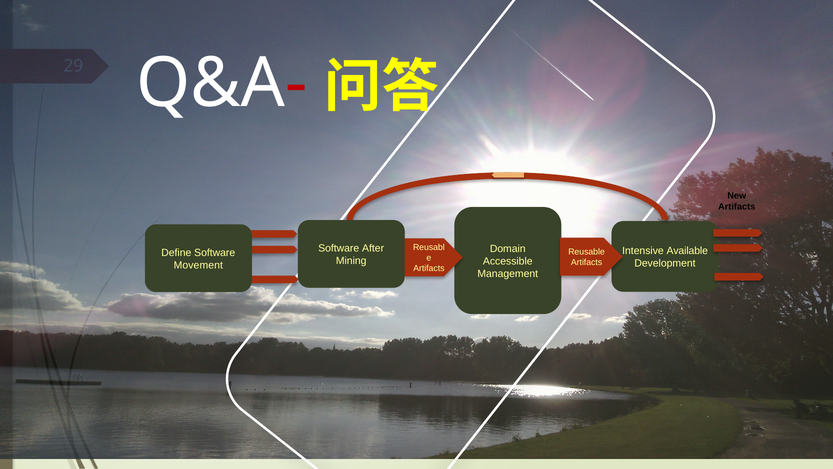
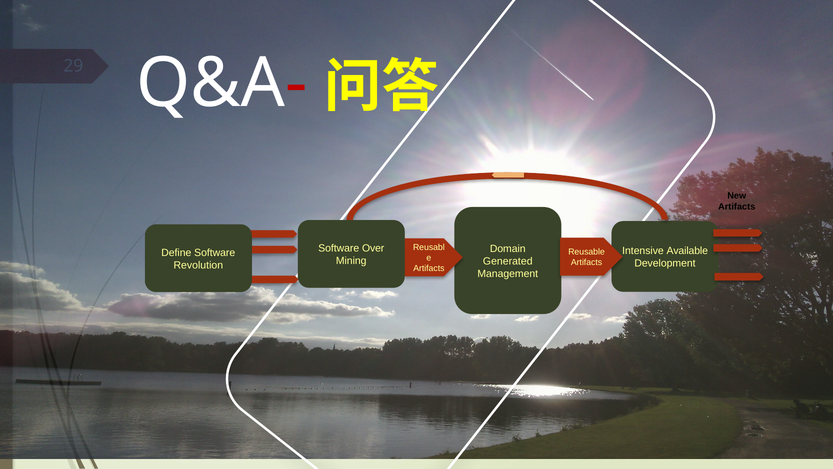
After: After -> Over (373, 248)
Accessible: Accessible -> Generated (508, 261)
Movement: Movement -> Revolution (198, 265)
